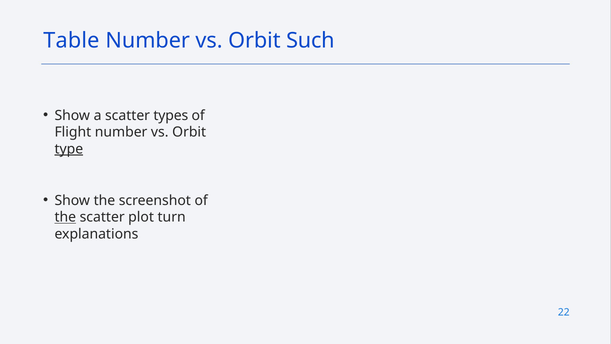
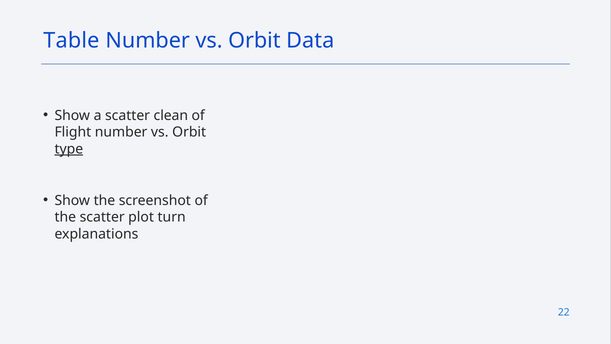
Such: Such -> Data (310, 41)
types: types -> clean (171, 115)
the underline: present -> none (65, 217)
